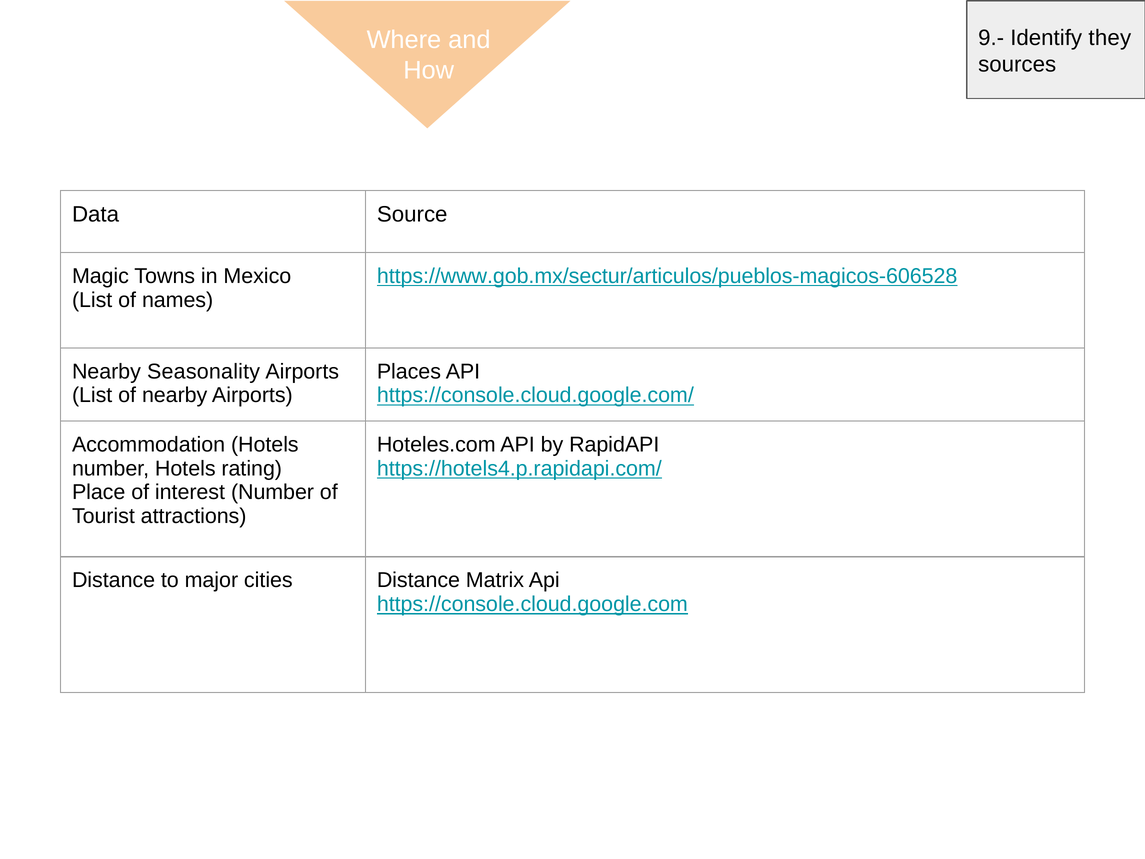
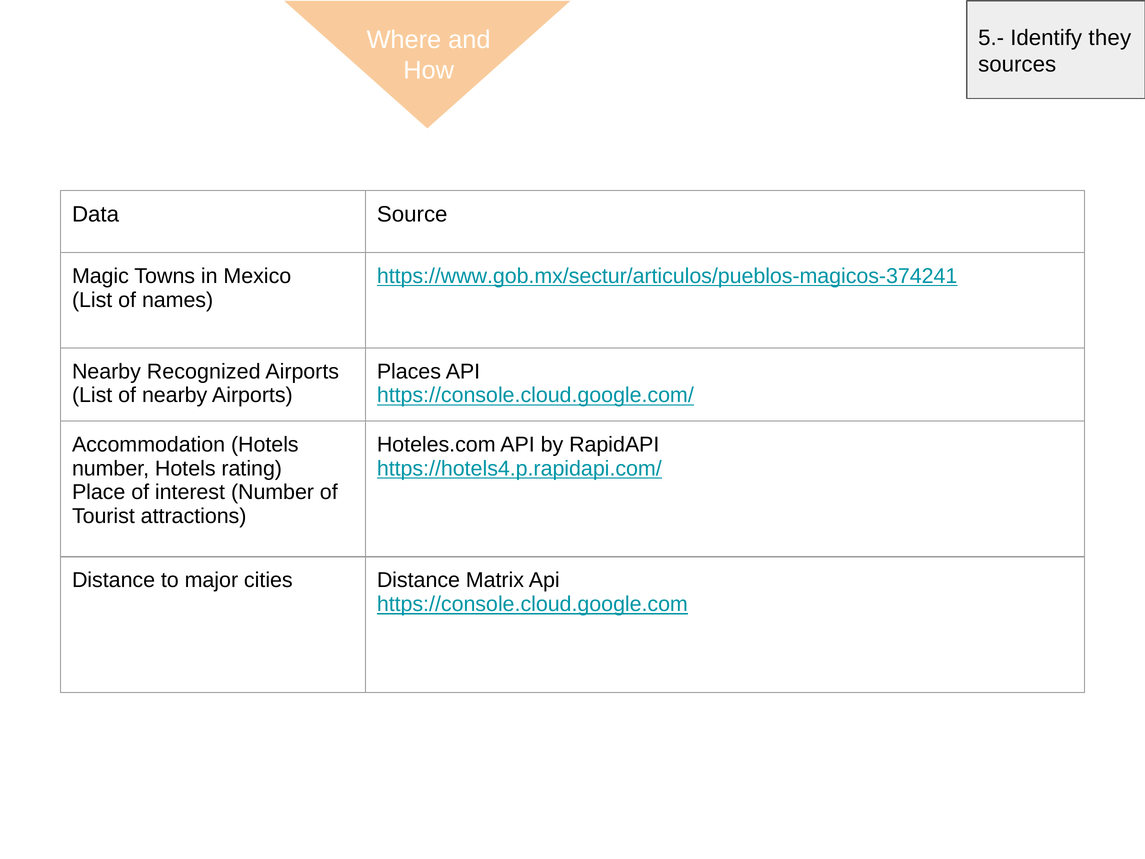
9.-: 9.- -> 5.- (991, 38)
https://www.gob.mx/sectur/articulos/pueblos-magicos-606528: https://www.gob.mx/sectur/articulos/pueblos-magicos-606528 -> https://www.gob.mx/sectur/articulos/pueblos-magicos-374241 (667, 276)
Seasonality: Seasonality -> Recognized (204, 371)
